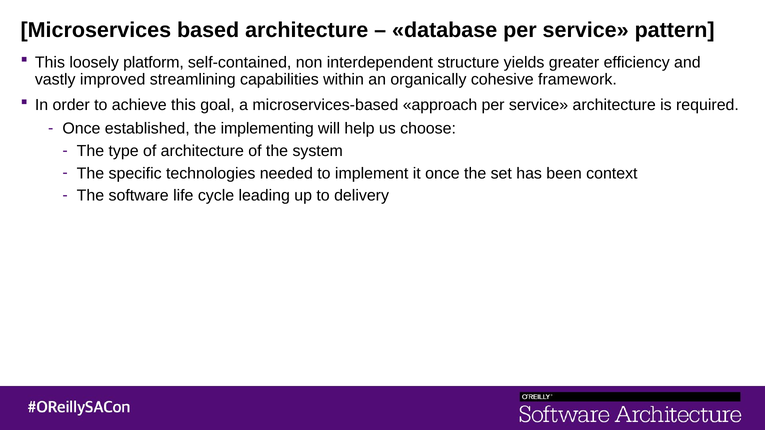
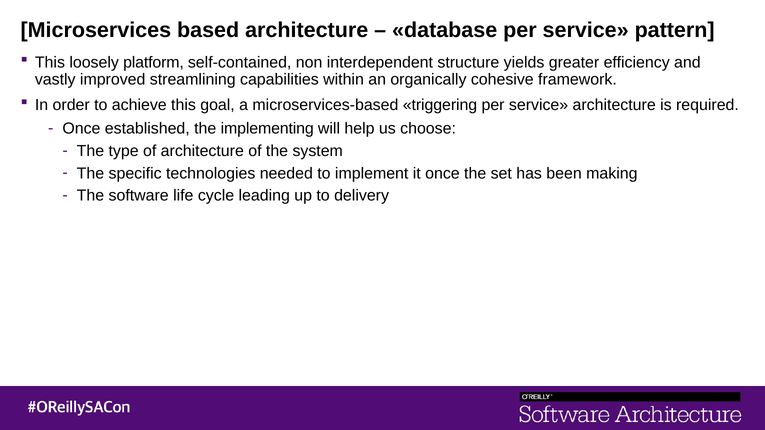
approach: approach -> triggering (440, 105)
context: context -> making (612, 173)
